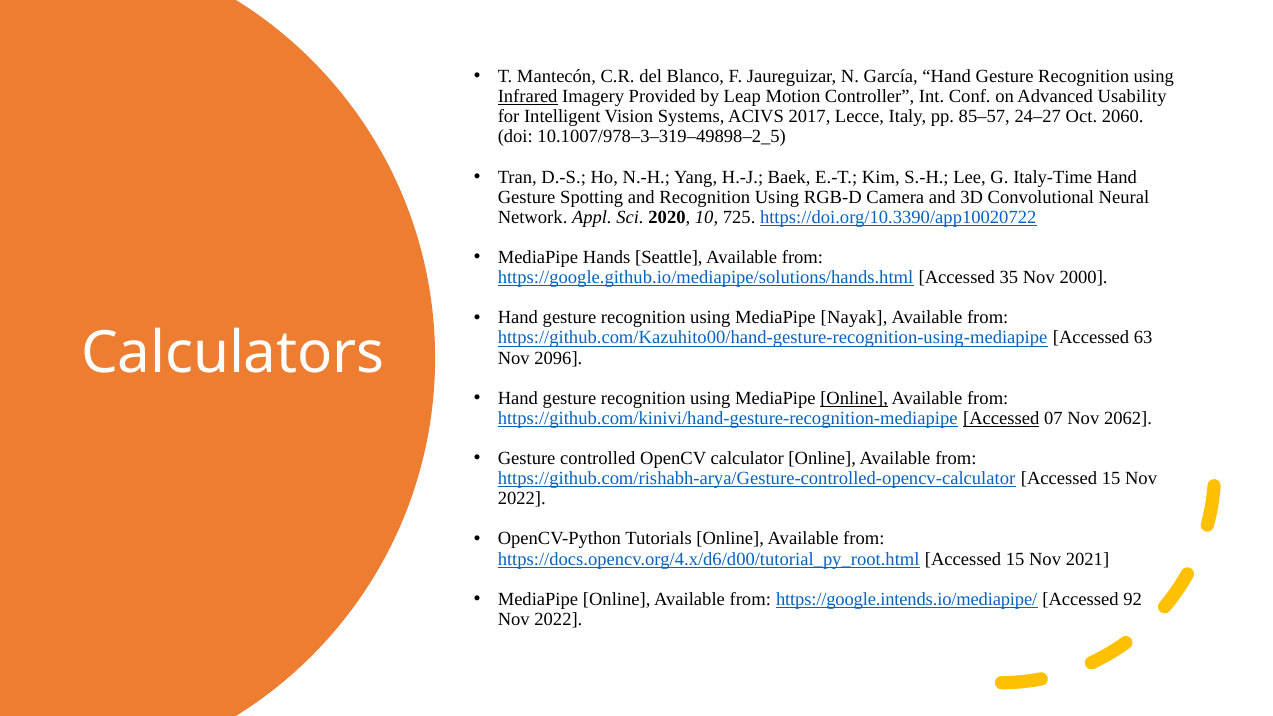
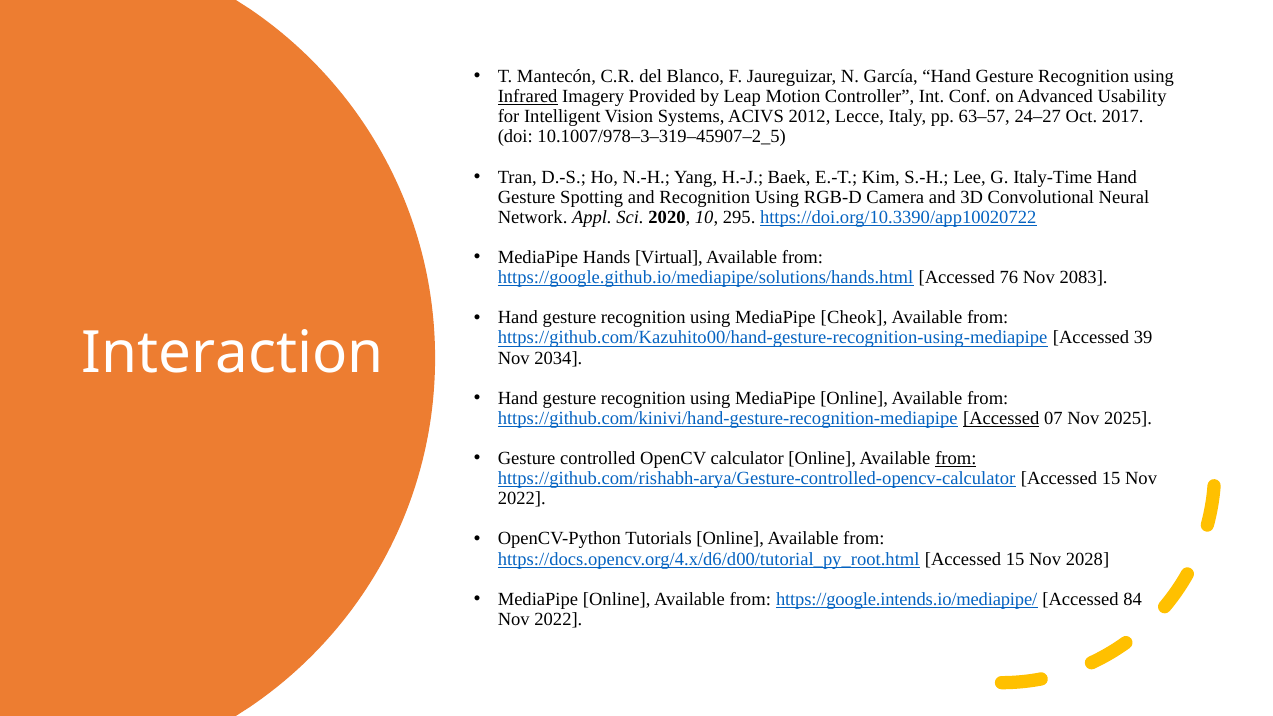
2017: 2017 -> 2012 (809, 117)
85–57: 85–57 -> 63–57 (984, 117)
2060: 2060 -> 2017 (1123, 117)
10.1007/978–3–319–49898–2_5: 10.1007/978–3–319–49898–2_5 -> 10.1007/978–3–319–45907–2_5 (662, 137)
725: 725 -> 295 (739, 217)
Seattle: Seattle -> Virtual (669, 257)
35: 35 -> 76 (1009, 278)
2000: 2000 -> 2083 (1084, 278)
Nayak: Nayak -> Cheok (854, 318)
63: 63 -> 39 (1143, 338)
Calculators: Calculators -> Interaction (233, 353)
2096: 2096 -> 2034 (558, 358)
Online underline: present -> none (854, 398)
2062: 2062 -> 2025 (1128, 418)
from underline: none -> present (956, 458)
2021: 2021 -> 2028 (1088, 559)
92: 92 -> 84 (1133, 599)
